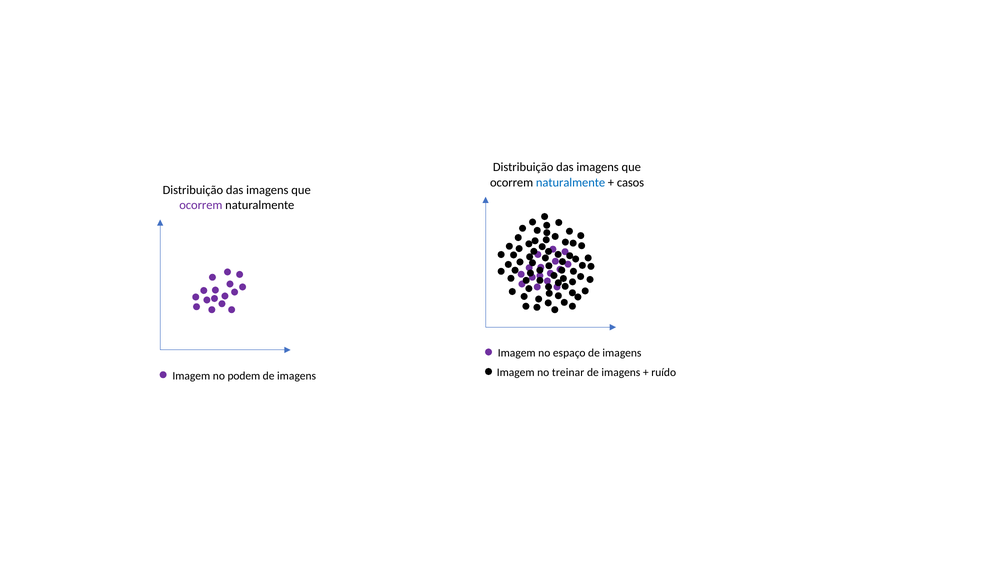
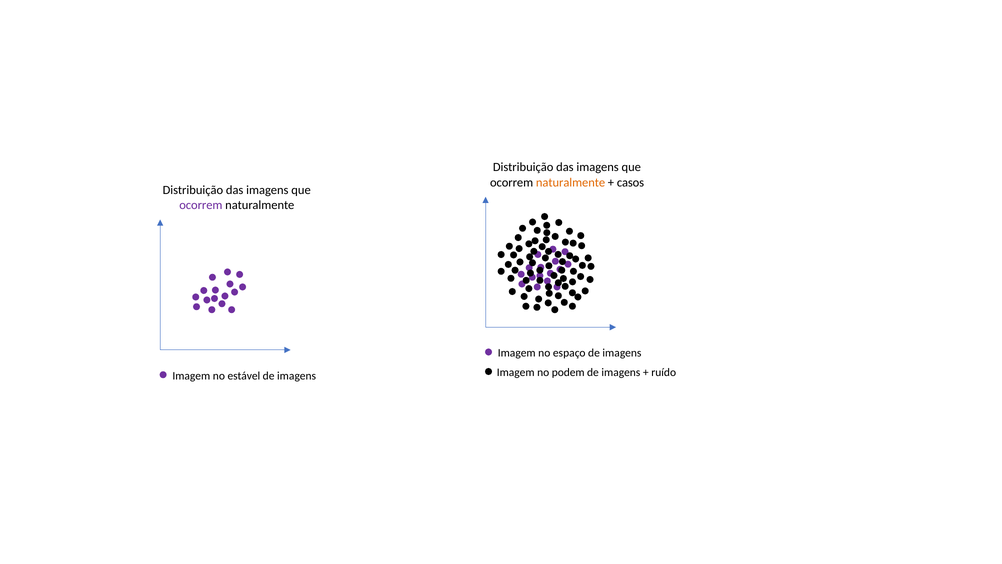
naturalmente colour: blue -> orange (571, 182)
treinar: treinar -> podem (568, 372)
podem: podem -> estável (244, 376)
